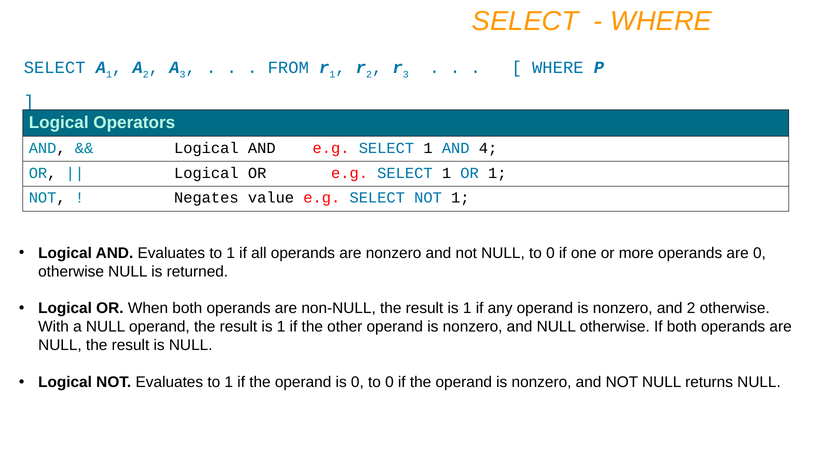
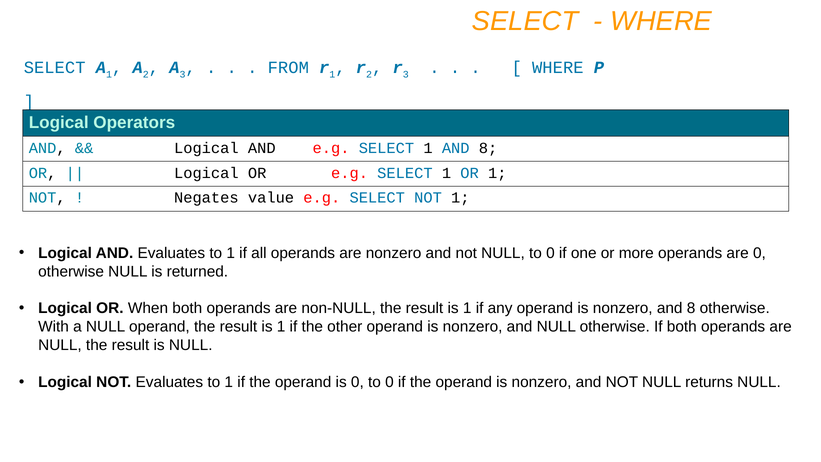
1 AND 4: 4 -> 8 (488, 148)
nonzero and 2: 2 -> 8 (691, 308)
